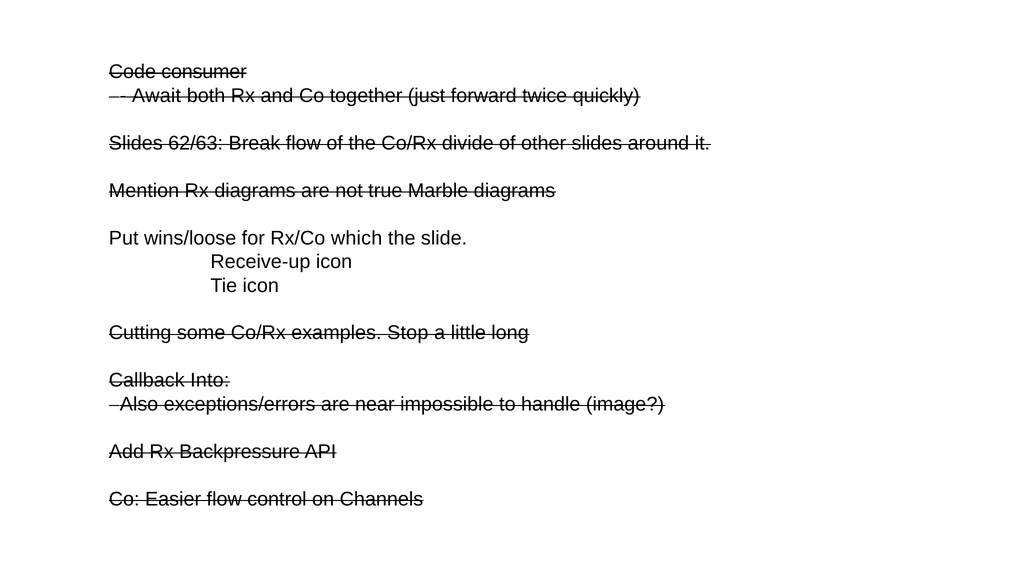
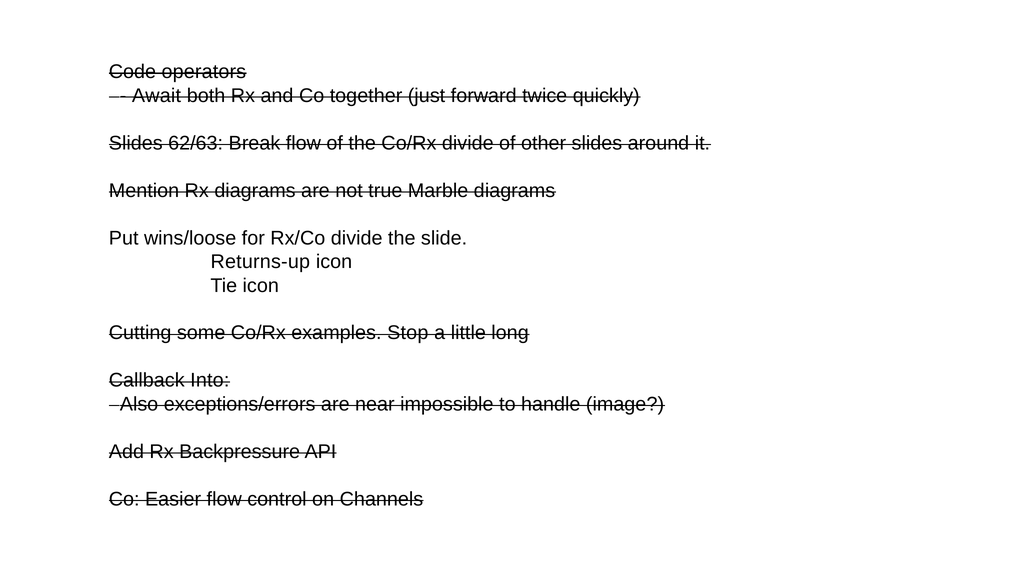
consumer: consumer -> operators (204, 72)
Rx/Co which: which -> divide (357, 238)
Receive-up: Receive-up -> Returns-up (260, 262)
